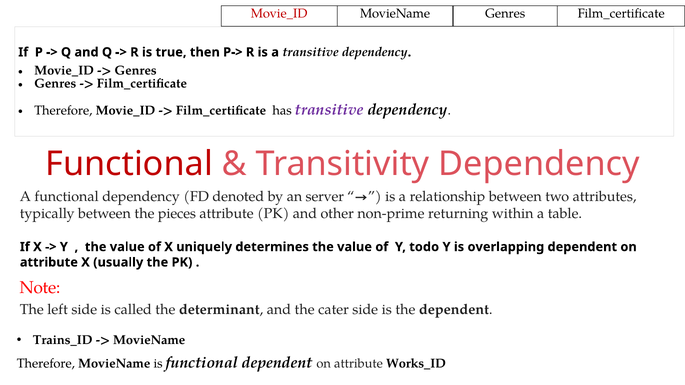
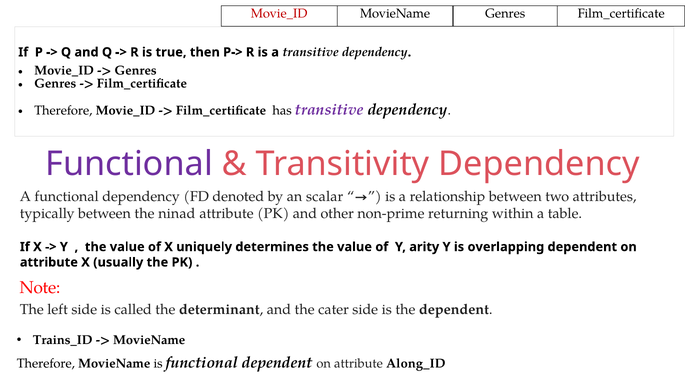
Functional colour: red -> purple (129, 164)
server: server -> scalar (325, 197)
pieces: pieces -> ninad (177, 214)
todo: todo -> arity (424, 247)
Works_ID: Works_ID -> Along_ID (416, 364)
